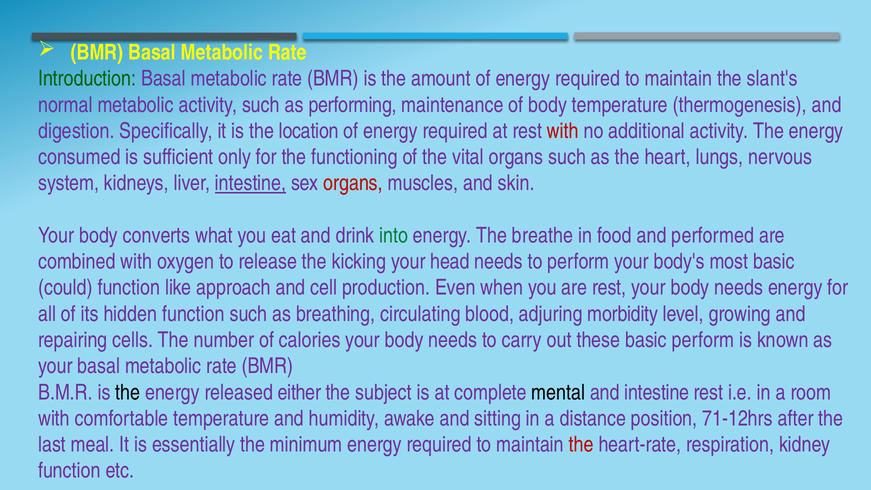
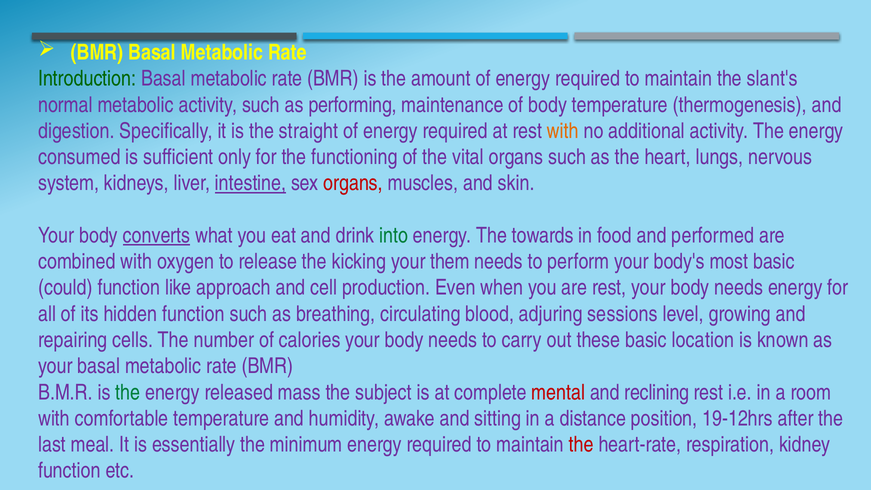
location: location -> straight (309, 131)
with colour: red -> orange (563, 131)
converts underline: none -> present (157, 235)
breathe: breathe -> towards (543, 235)
head: head -> them (450, 262)
morbidity: morbidity -> sessions (623, 314)
basic perform: perform -> location (703, 340)
the colour: black -> green (128, 392)
either: either -> mass (299, 392)
mental colour: black -> red (558, 392)
and intestine: intestine -> reclining (657, 392)
71-12hrs: 71-12hrs -> 19-12hrs (738, 418)
